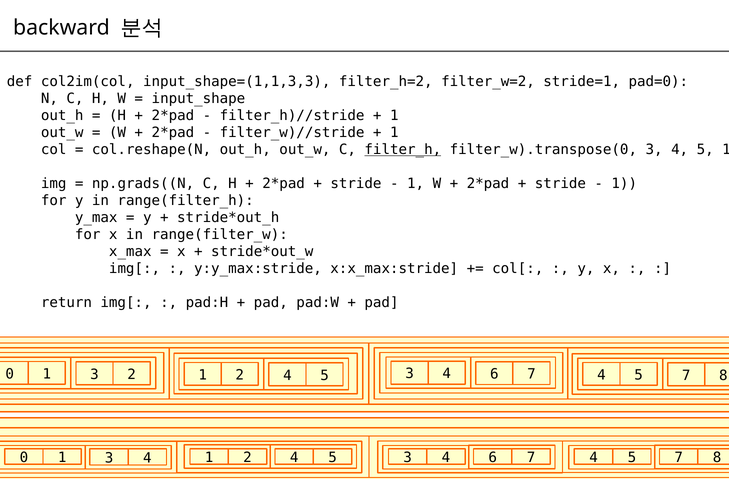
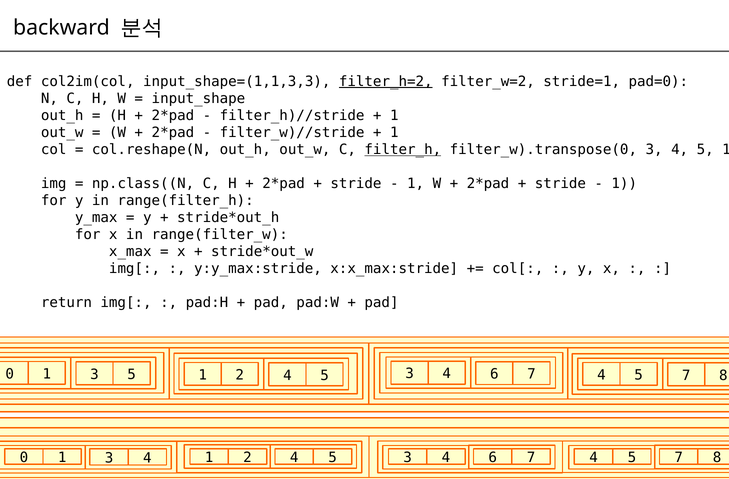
filter_h=2 underline: none -> present (386, 81)
np.grads((N: np.grads((N -> np.class((N (143, 184)
3 2: 2 -> 5 (132, 374)
